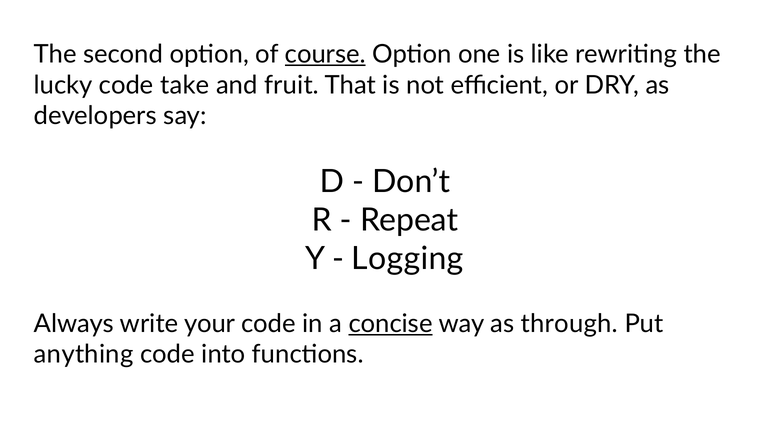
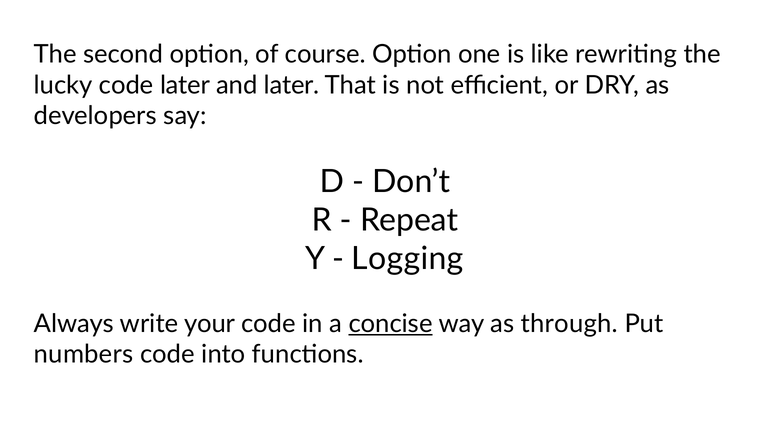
course underline: present -> none (325, 54)
code take: take -> later (185, 85)
and fruit: fruit -> later (292, 85)
anything: anything -> numbers (84, 355)
